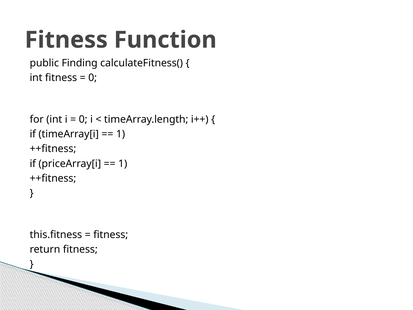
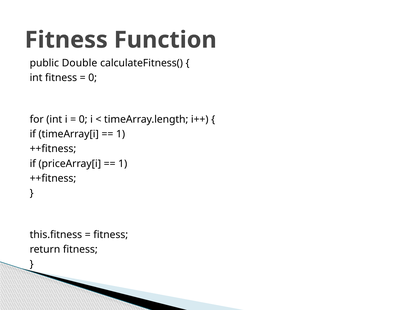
Finding: Finding -> Double (80, 63)
